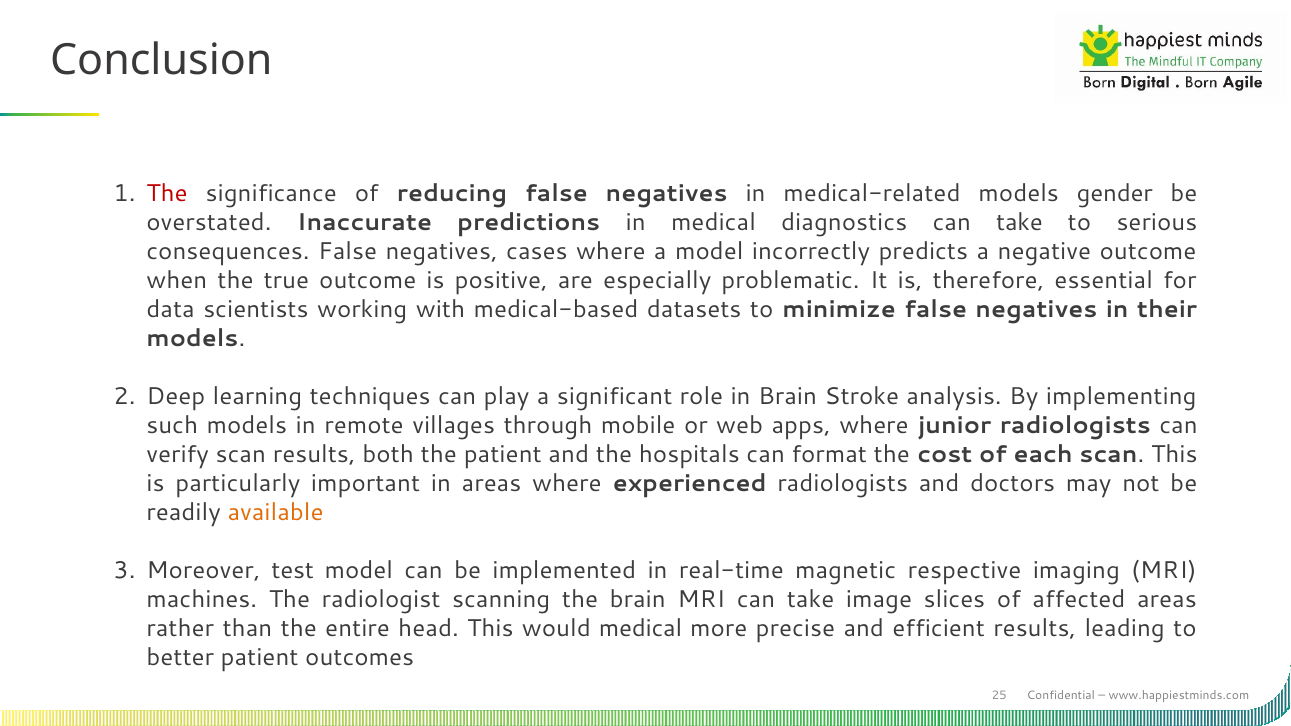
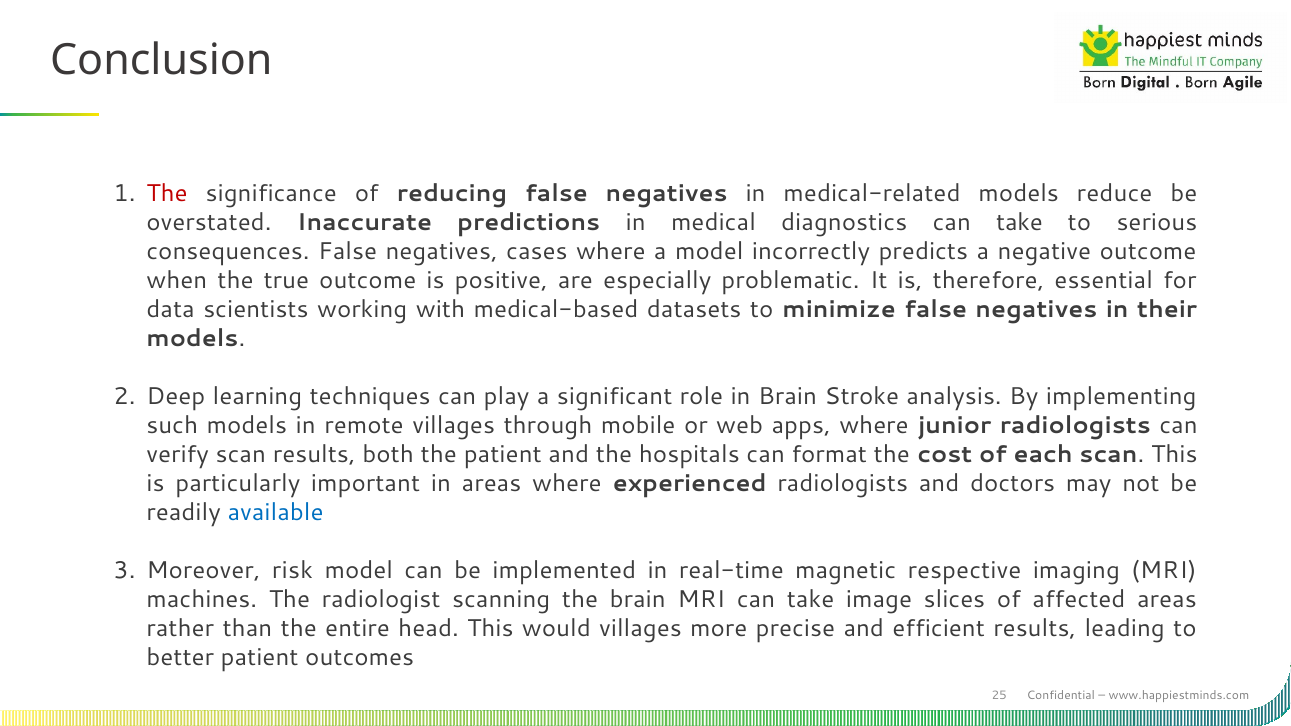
gender: gender -> reduce (1115, 193)
available colour: orange -> blue (276, 513)
test: test -> risk (292, 571)
would medical: medical -> villages (640, 629)
